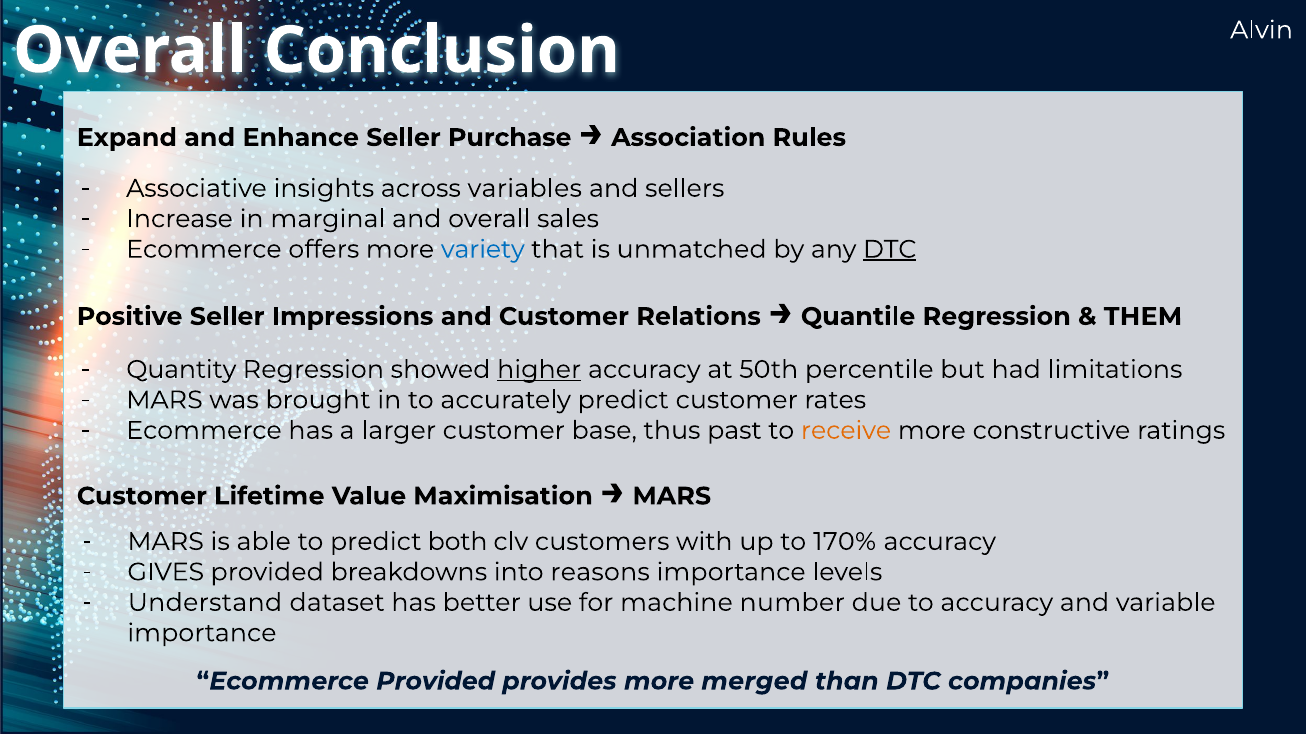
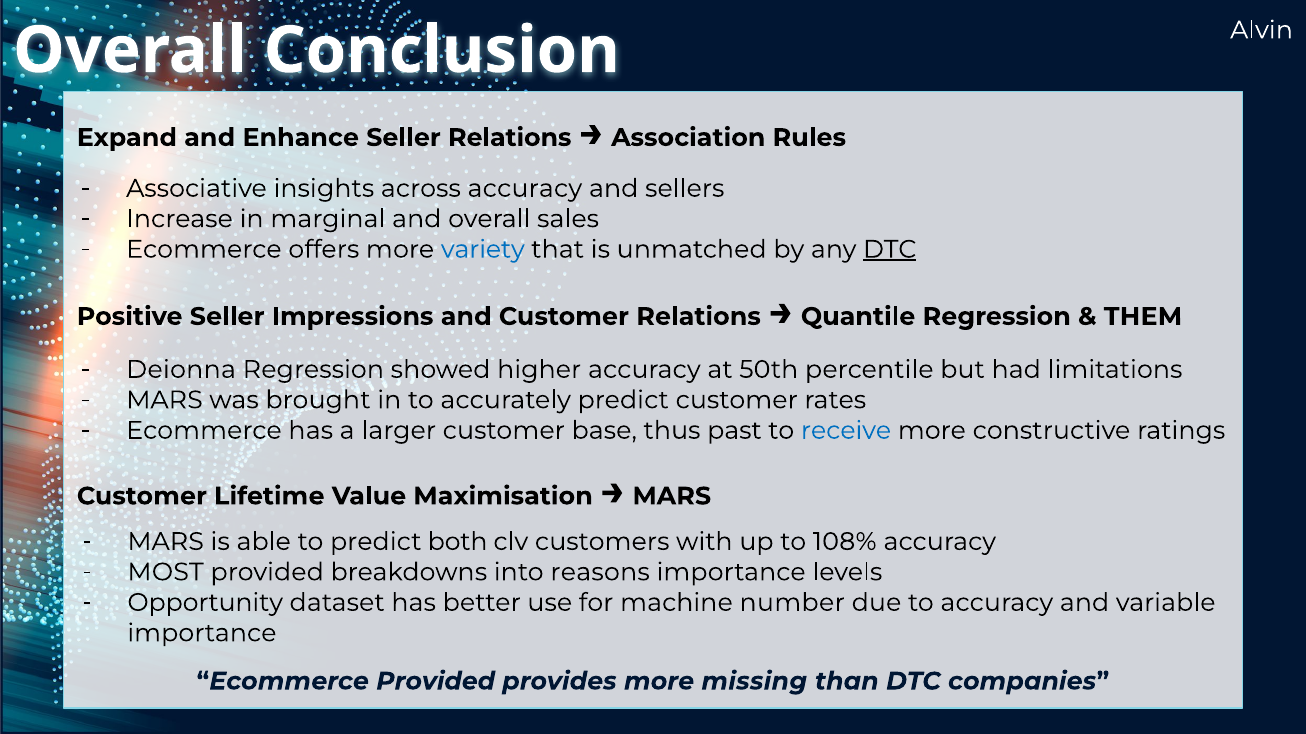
Seller Purchase: Purchase -> Relations (510, 138)
across variables: variables -> accuracy (525, 189)
Quantity: Quantity -> Deionna (181, 370)
higher underline: present -> none (539, 370)
receive colour: orange -> blue (846, 431)
170%: 170% -> 108% (845, 542)
GIVES: GIVES -> MOST (166, 573)
Understand: Understand -> Opportunity (205, 603)
merged: merged -> missing (754, 682)
